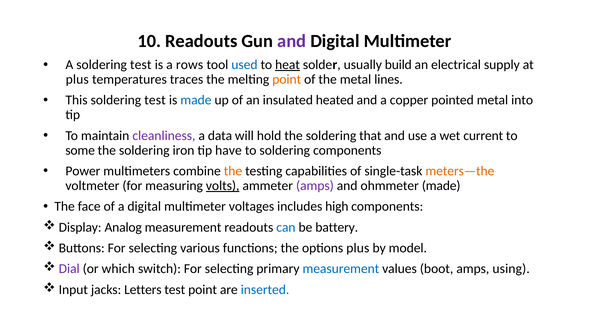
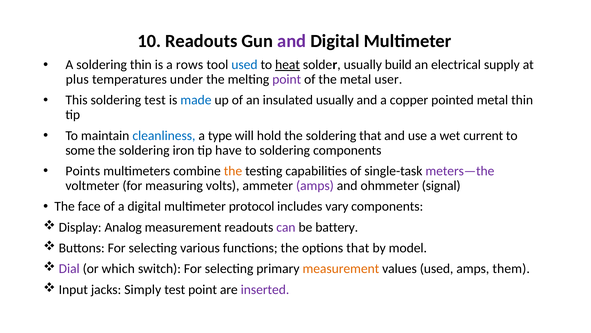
A soldering test: test -> thin (141, 65)
traces: traces -> under (186, 79)
point colour: orange -> purple (287, 79)
lines: lines -> user (388, 79)
insulated heated: heated -> usually (335, 100)
metal into: into -> thin (522, 100)
cleanliness colour: purple -> blue (164, 135)
data: data -> type (220, 135)
Power: Power -> Points (83, 171)
meters—the colour: orange -> purple (460, 171)
volts underline: present -> none (223, 185)
ohmmeter made: made -> signal (441, 185)
voltages: voltages -> protocol (252, 206)
high: high -> vary (337, 206)
can colour: blue -> purple (286, 227)
options plus: plus -> that (358, 248)
measurement colour: blue -> orange (341, 268)
values boot: boot -> used (437, 268)
using: using -> them (511, 268)
Letters: Letters -> Simply (143, 289)
inserted colour: blue -> purple (265, 289)
